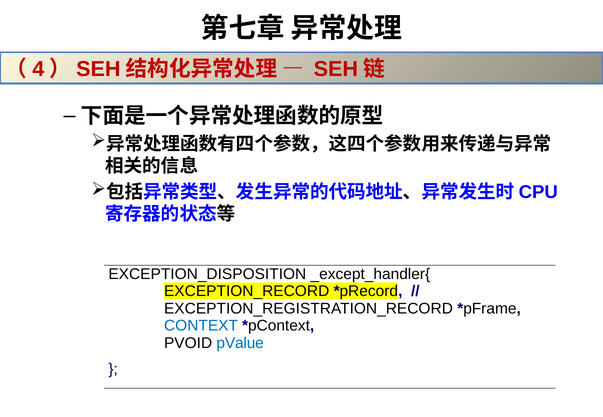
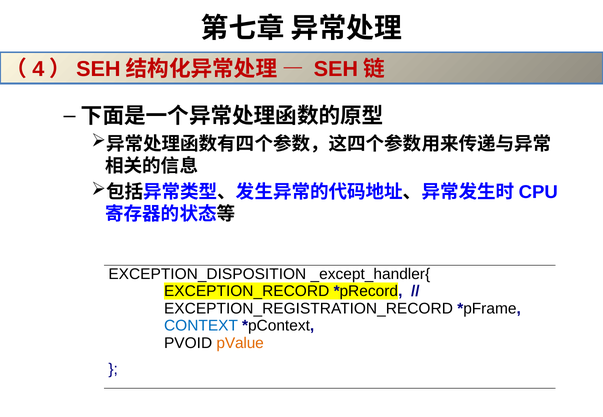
pValue colour: blue -> orange (240, 343)
